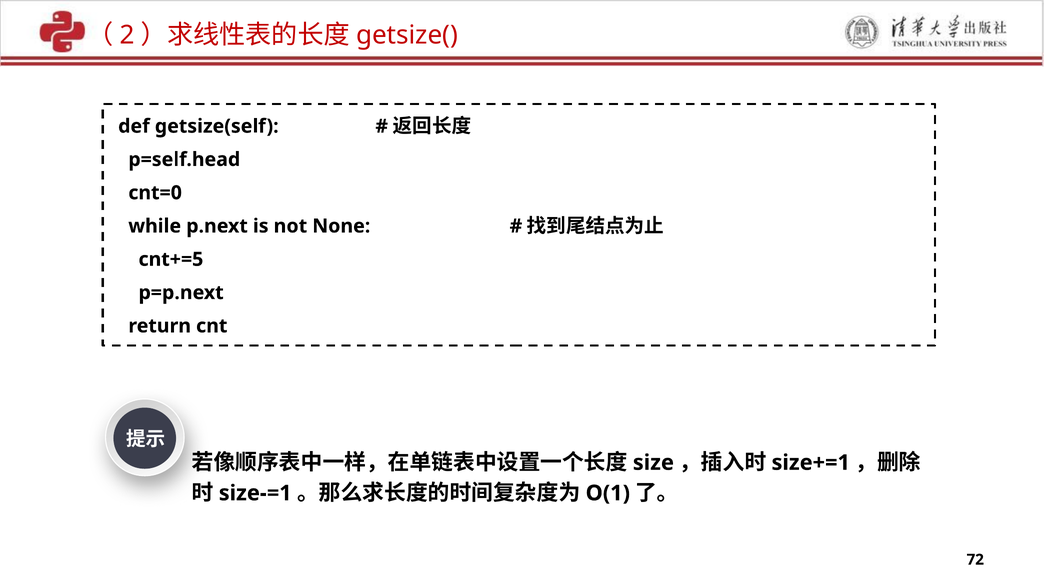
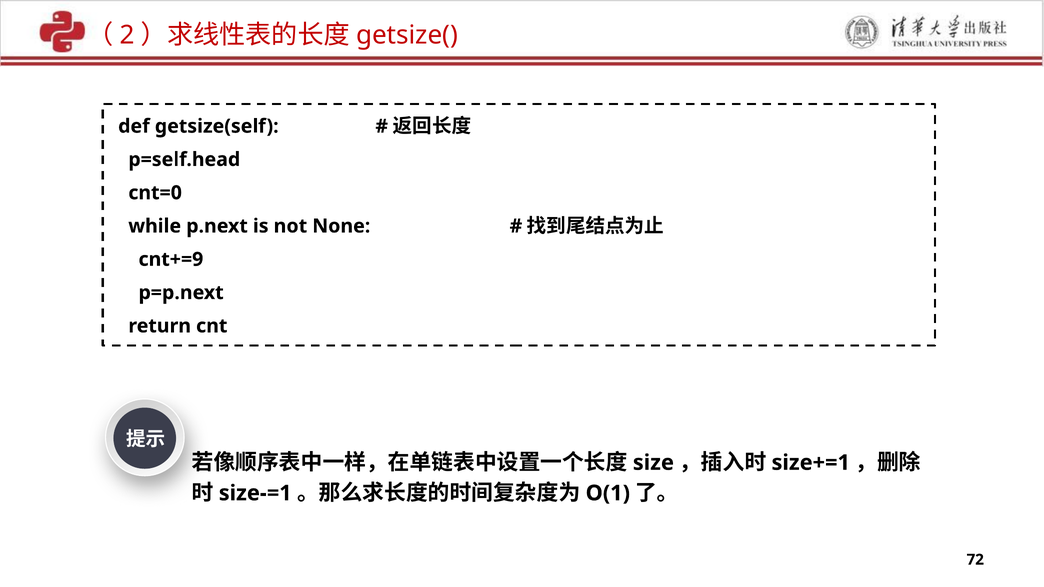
cnt+=5: cnt+=5 -> cnt+=9 (171, 259)
